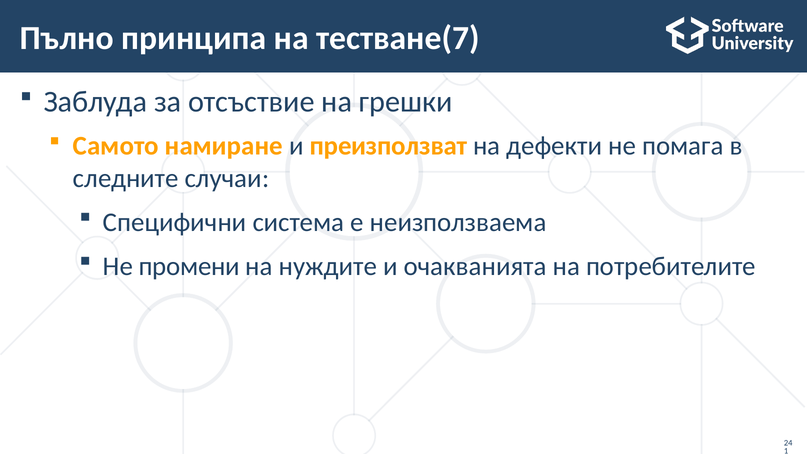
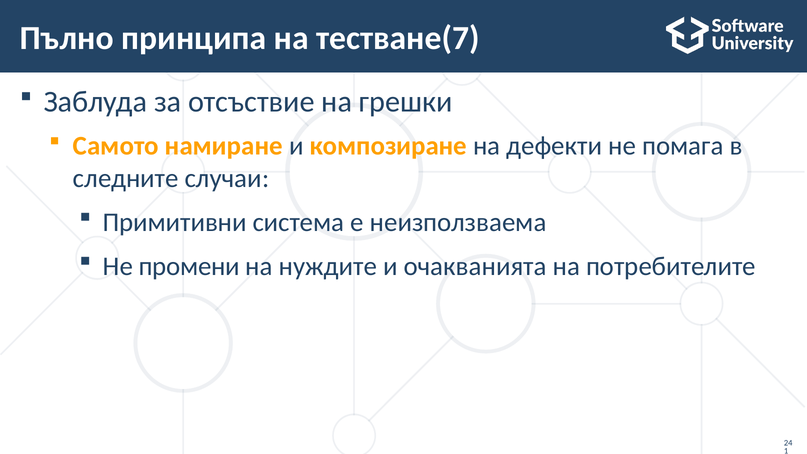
преизползват: преизползват -> композиране (388, 146)
Специфични: Специфични -> Примитивни (175, 222)
